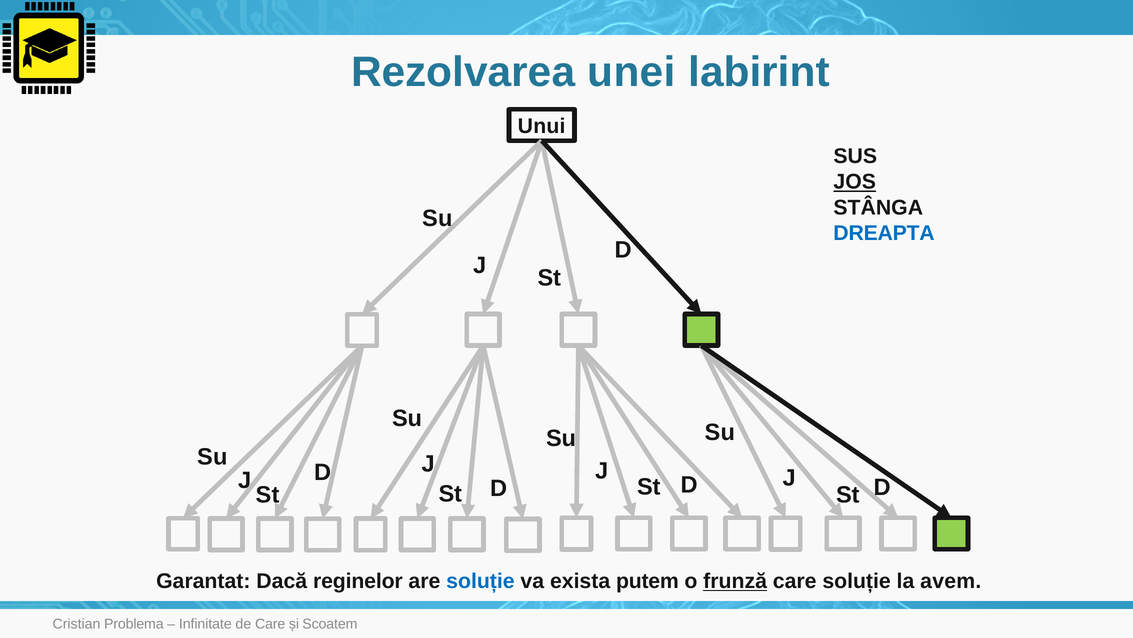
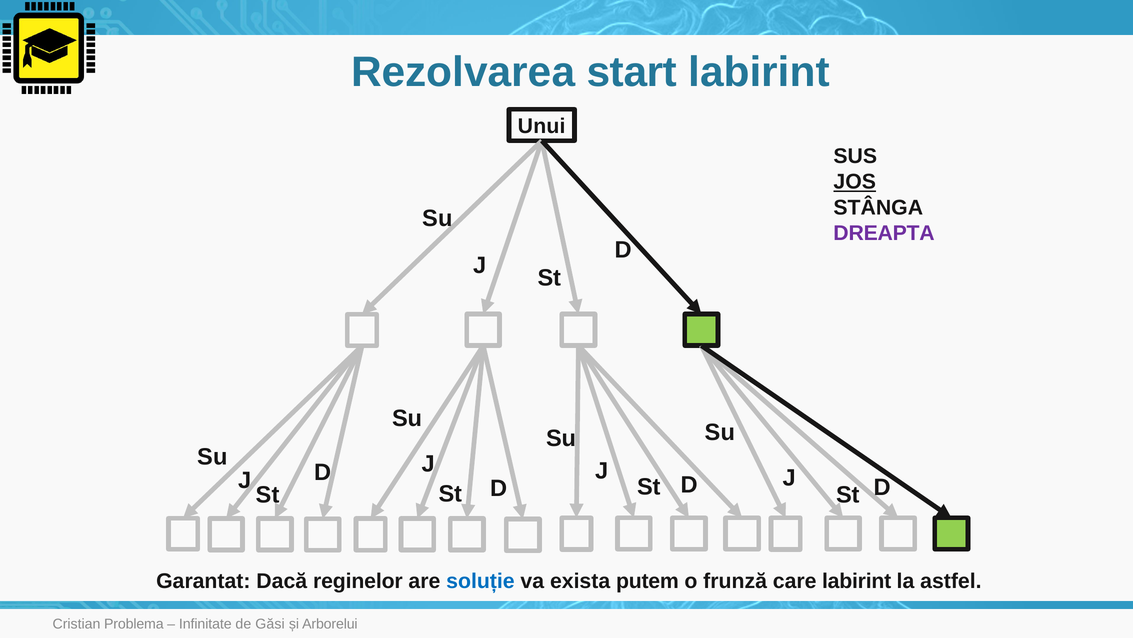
unei: unei -> start (632, 72)
DREAPTA colour: blue -> purple (884, 233)
frunză underline: present -> none (735, 581)
care soluție: soluție -> labirint (857, 581)
avem: avem -> astfel (951, 581)
de Care: Care -> Găsi (270, 624)
Scoatem: Scoatem -> Arborelui (330, 624)
